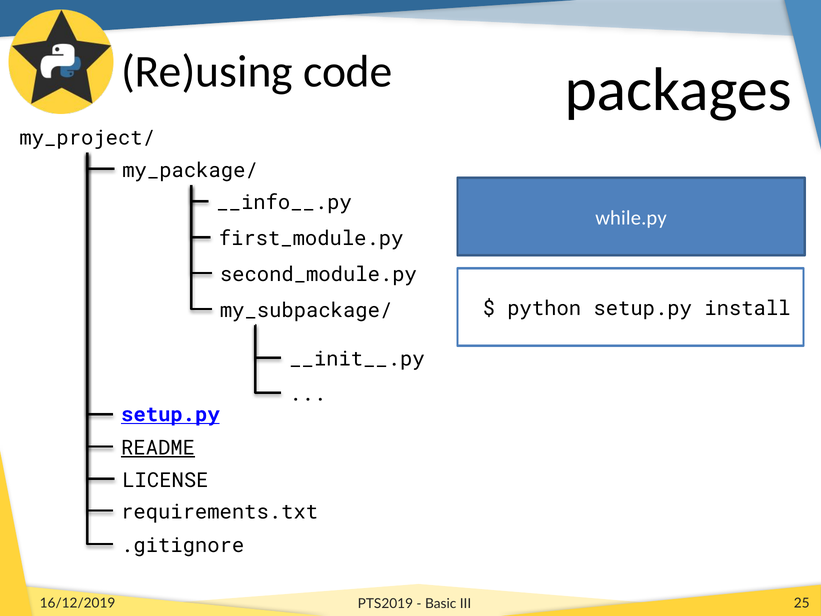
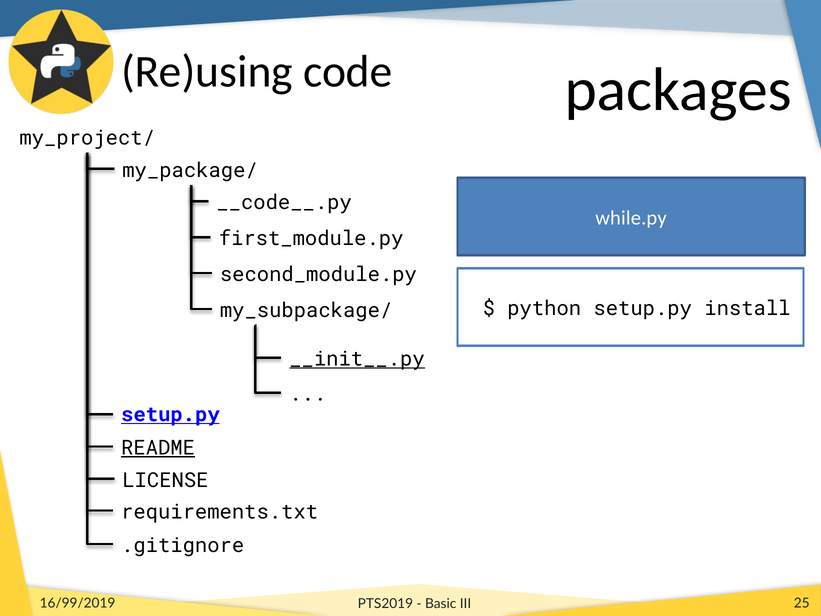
__info__.py: __info__.py -> __code__.py (284, 203)
__init__.py underline: none -> present (357, 359)
16/12/2019: 16/12/2019 -> 16/99/2019 (78, 603)
